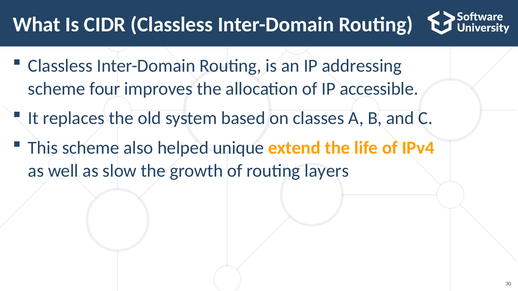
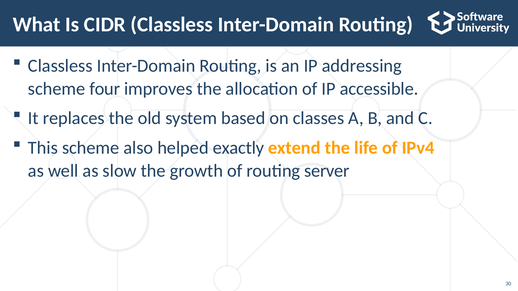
unique: unique -> exactly (238, 148)
layers: layers -> server (327, 171)
